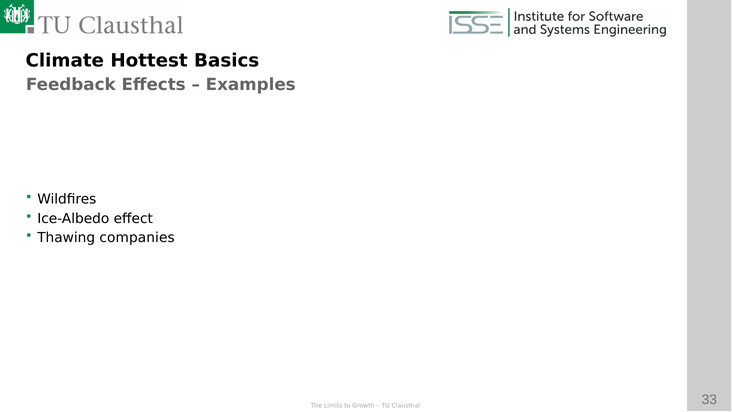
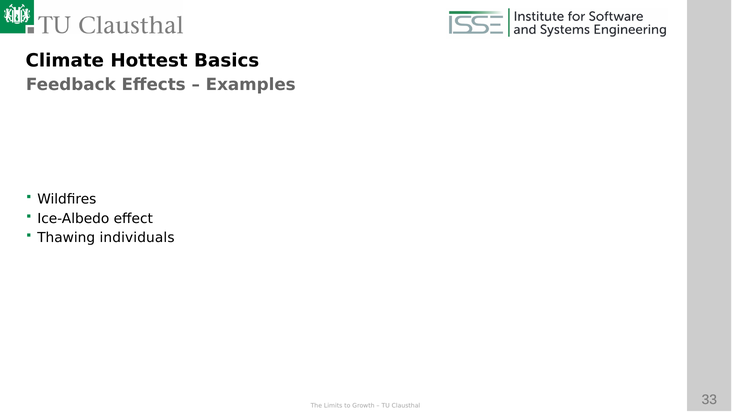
companies: companies -> individuals (137, 238)
